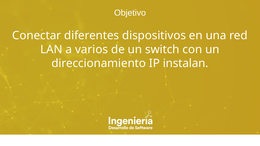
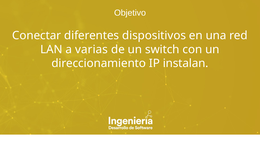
varios: varios -> varias (92, 49)
